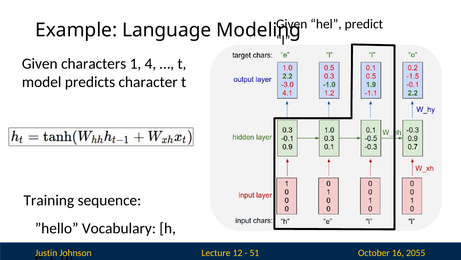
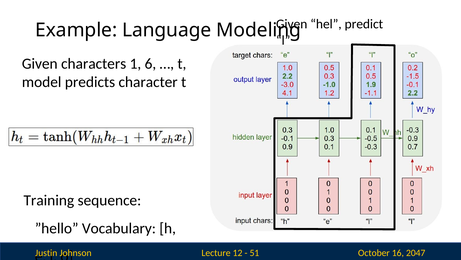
4: 4 -> 6 (150, 64)
2055: 2055 -> 2047 (416, 252)
